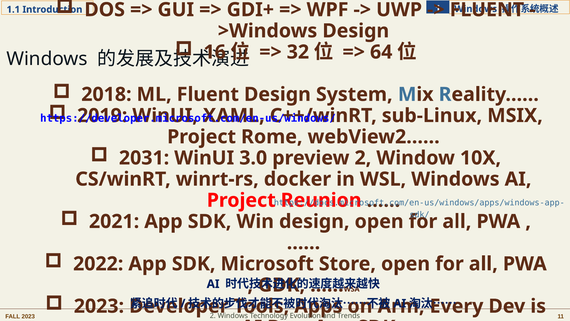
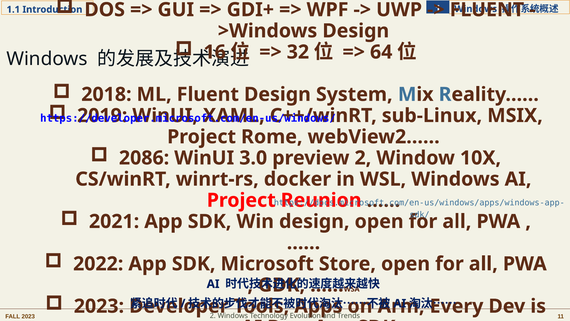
2031: 2031 -> 2086 (144, 158)
